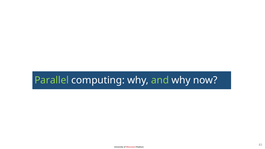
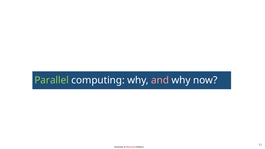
and colour: light green -> pink (160, 80)
